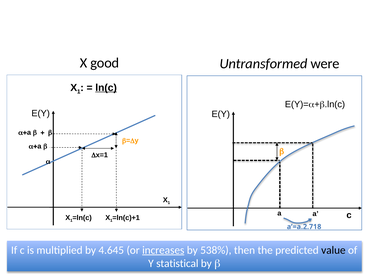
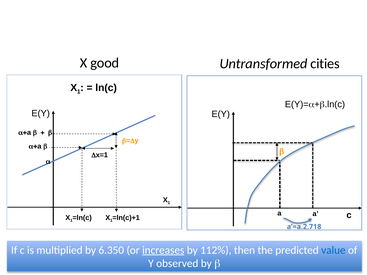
were: were -> cities (325, 64)
ln(c underline: present -> none (106, 88)
4.645: 4.645 -> 6.350 (111, 250)
538%: 538% -> 112% (216, 250)
value colour: black -> blue (333, 250)
statistical: statistical -> observed (177, 264)
